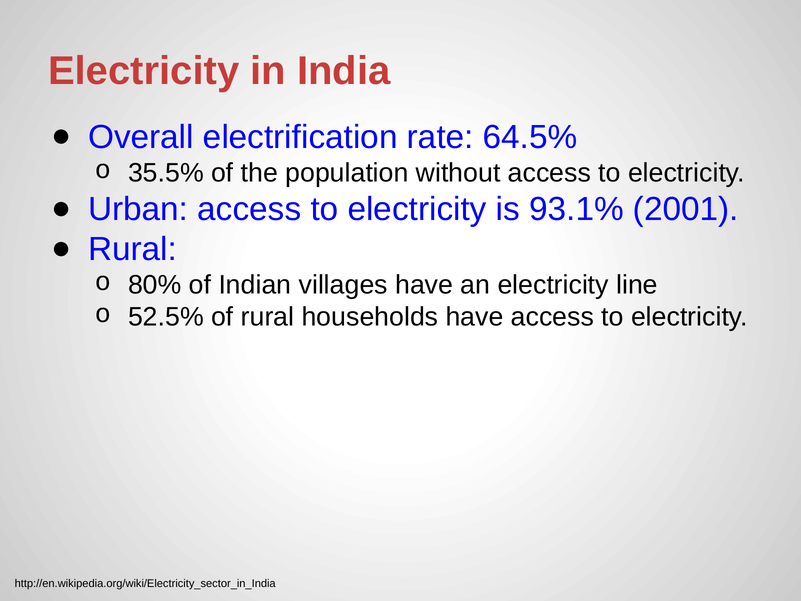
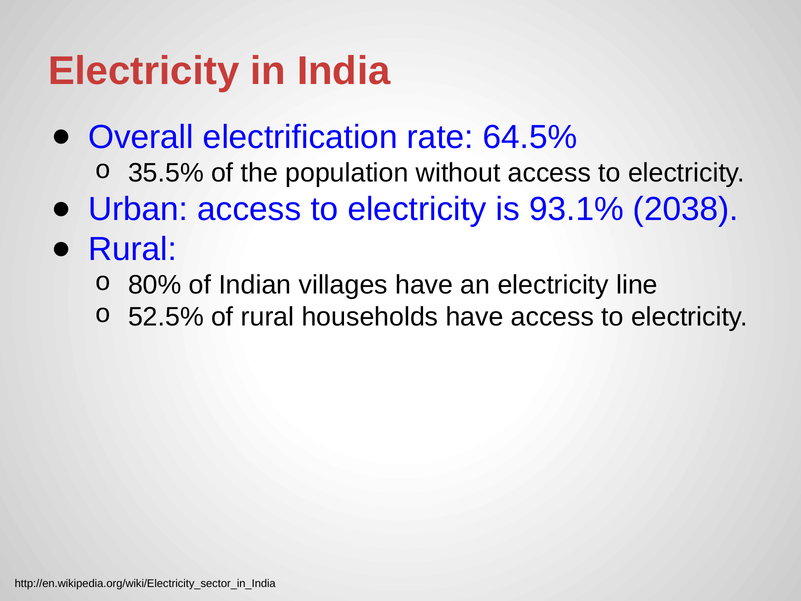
2001: 2001 -> 2038 (686, 209)
